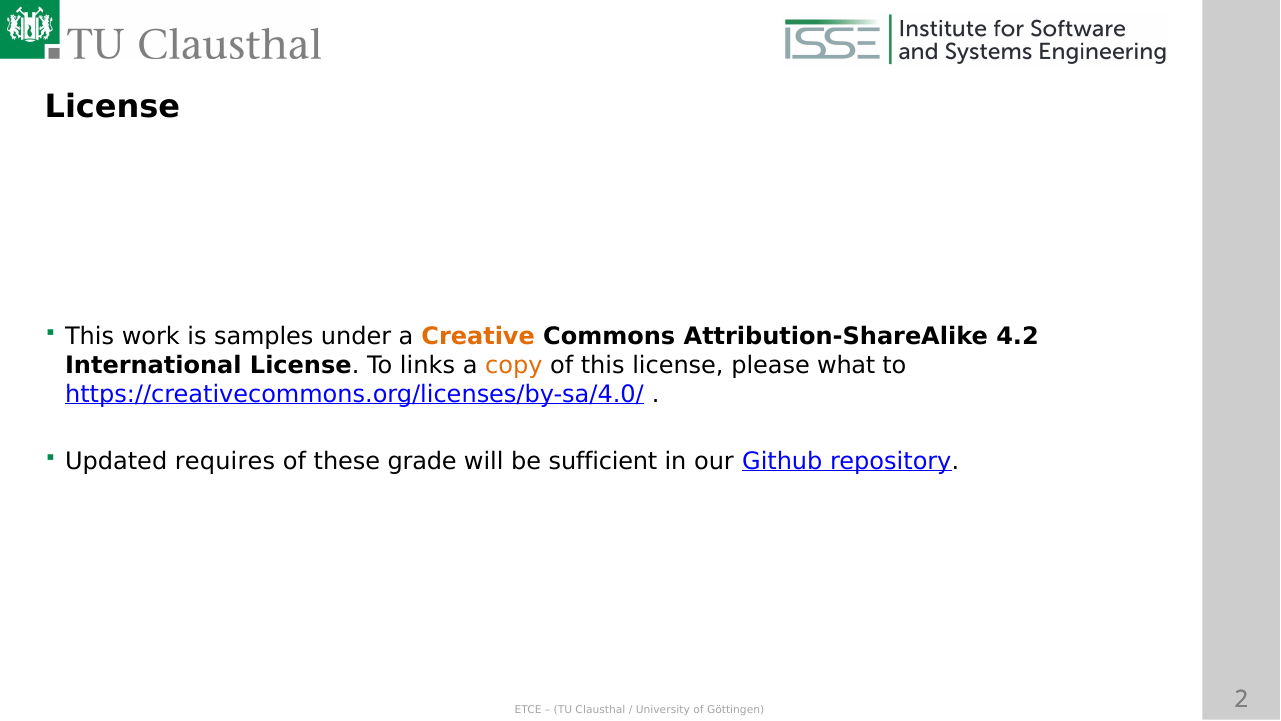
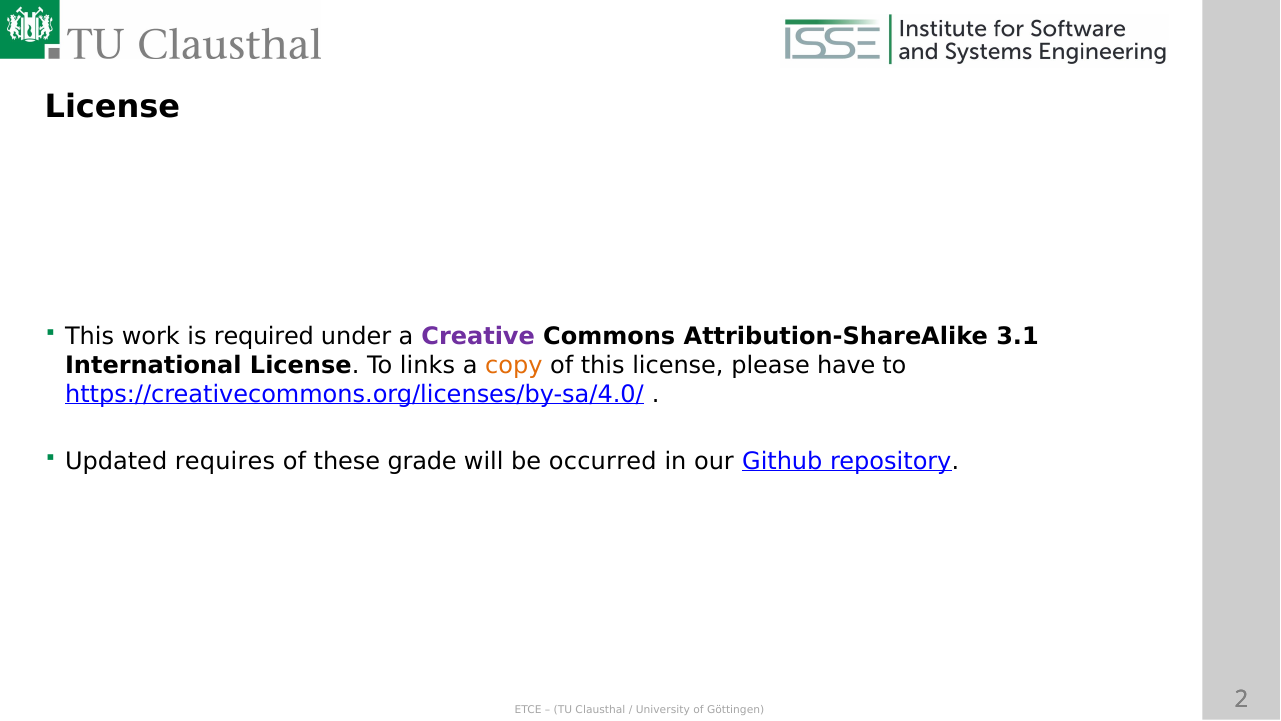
samples: samples -> required (264, 336)
Creative colour: orange -> purple (478, 336)
4.2: 4.2 -> 3.1 (1017, 336)
what: what -> have (846, 365)
sufficient: sufficient -> occurred (603, 461)
